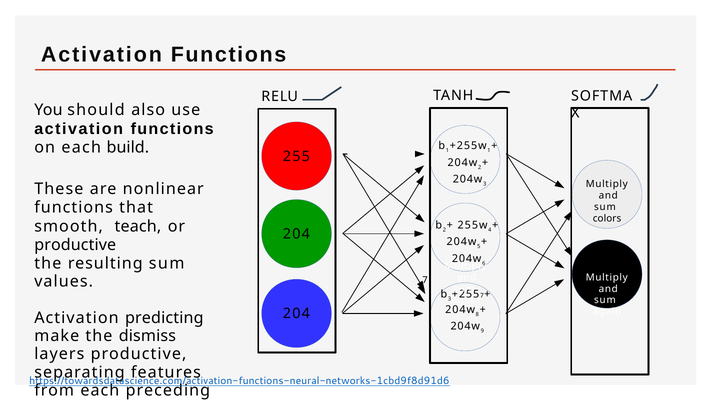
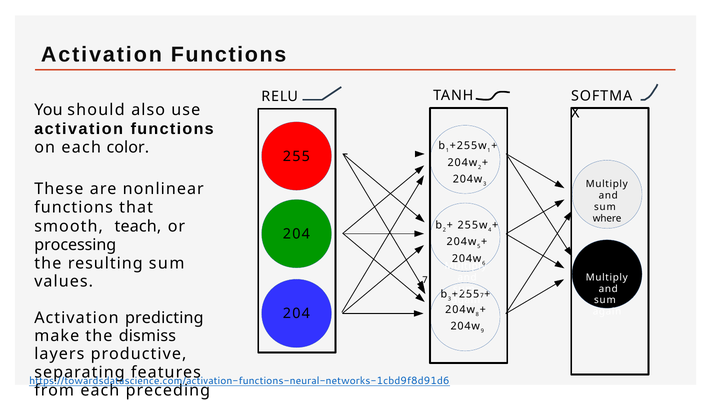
build: build -> color (128, 147)
colors: colors -> where (607, 219)
productive: productive -> processing (75, 245)
